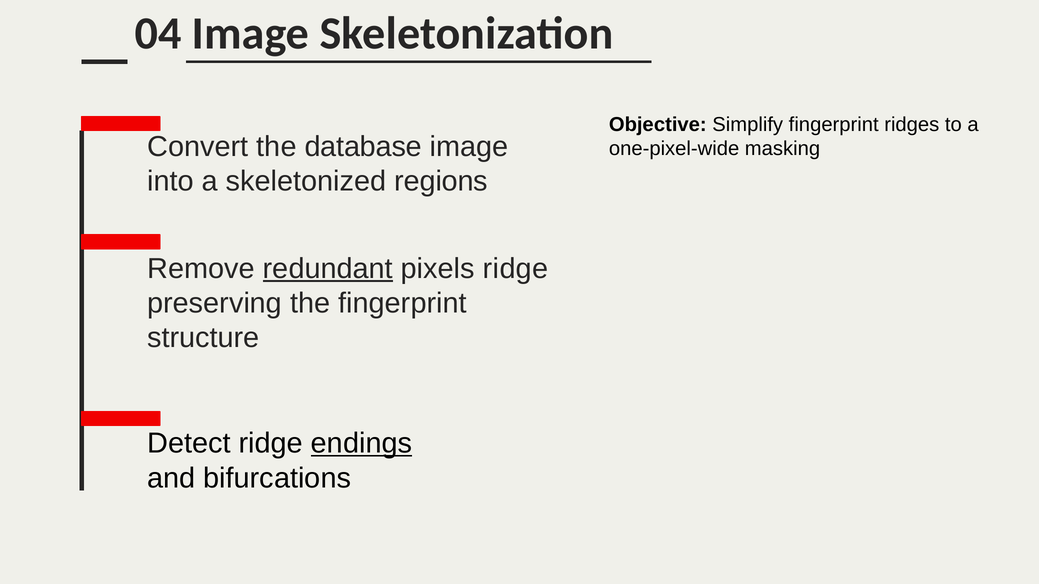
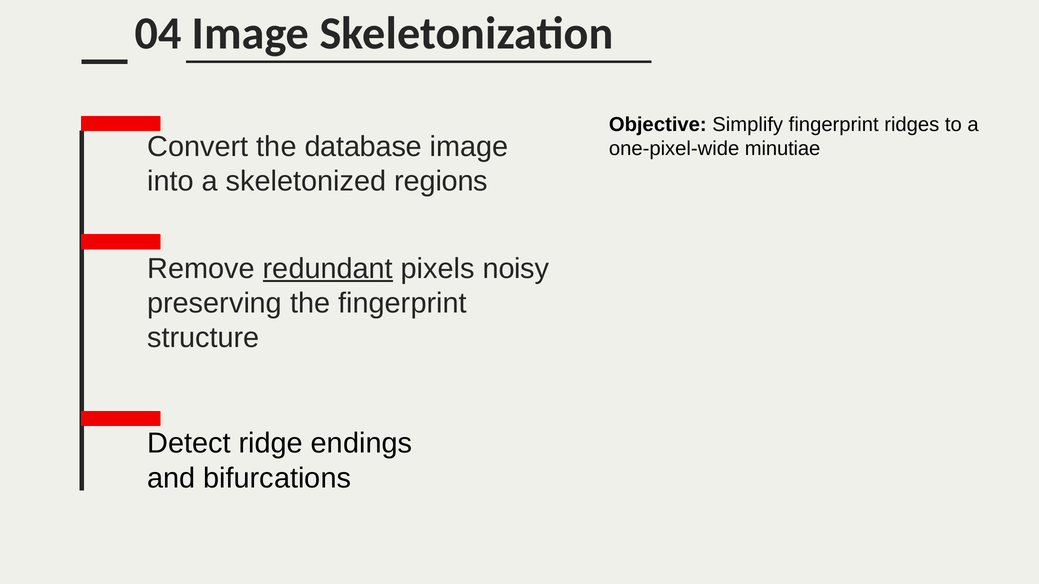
masking: masking -> minutiae (783, 149)
pixels ridge: ridge -> noisy (516, 269)
endings underline: present -> none (362, 444)
